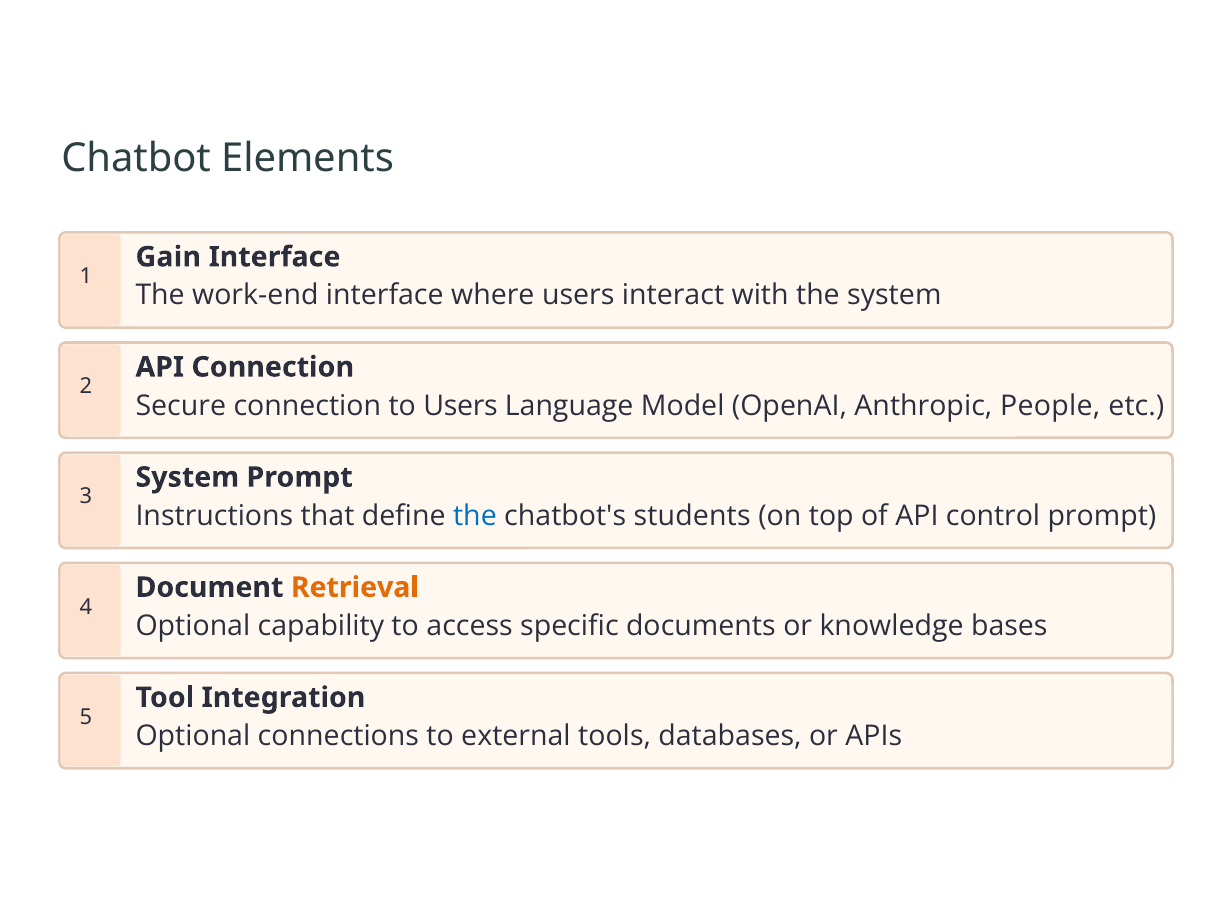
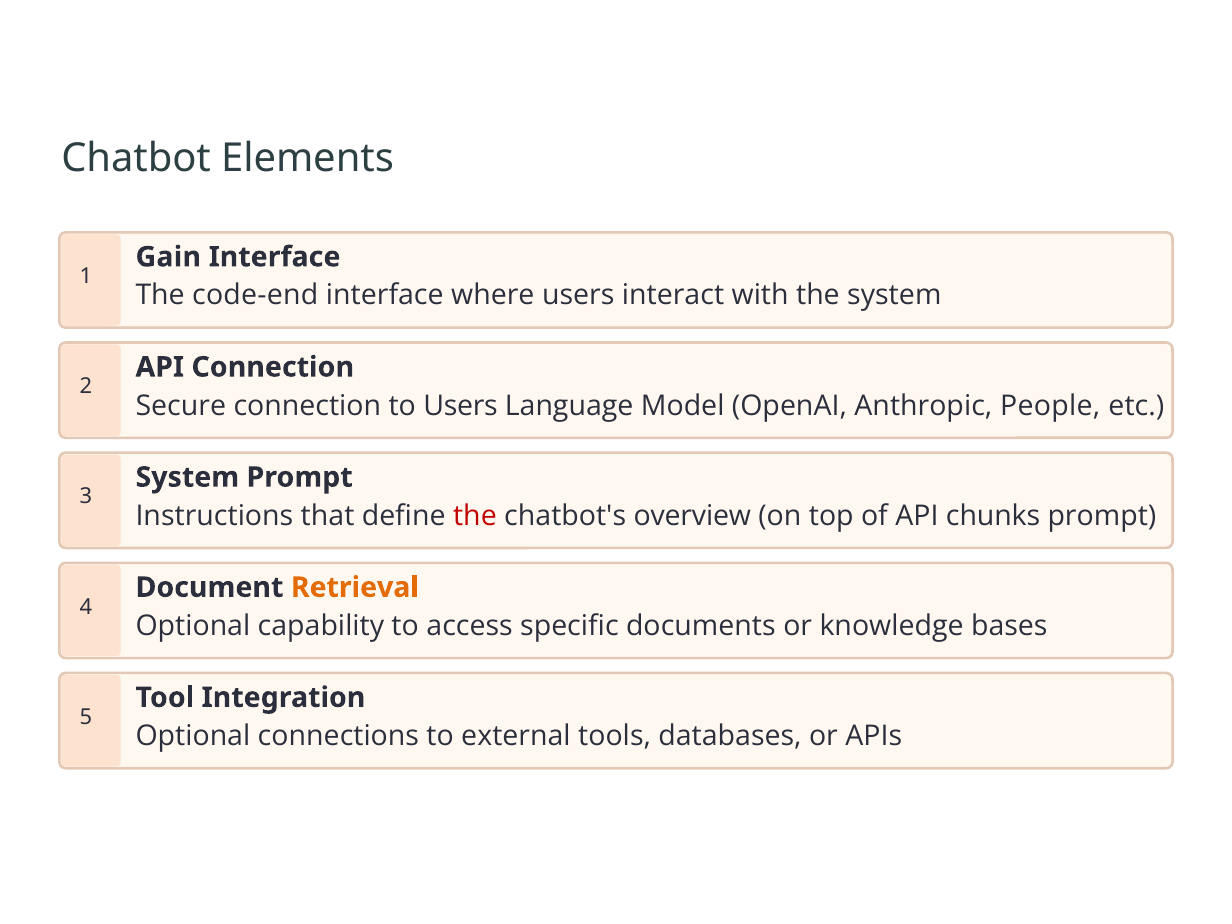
work-end: work-end -> code-end (255, 296)
the colour: blue -> red (475, 516)
students: students -> overview (692, 516)
control: control -> chunks (993, 516)
